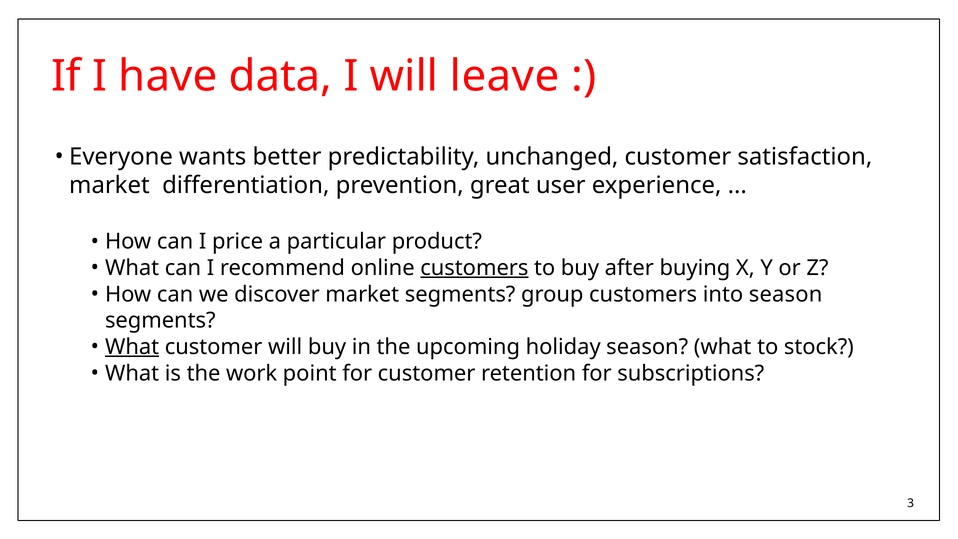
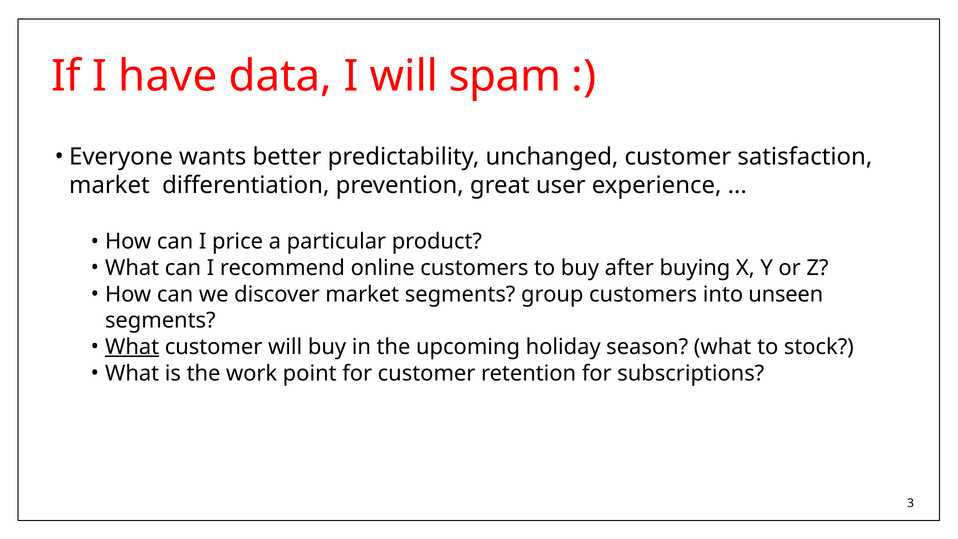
leave: leave -> spam (505, 76)
customers underline: present -> none (474, 268)
into season: season -> unseen (786, 294)
